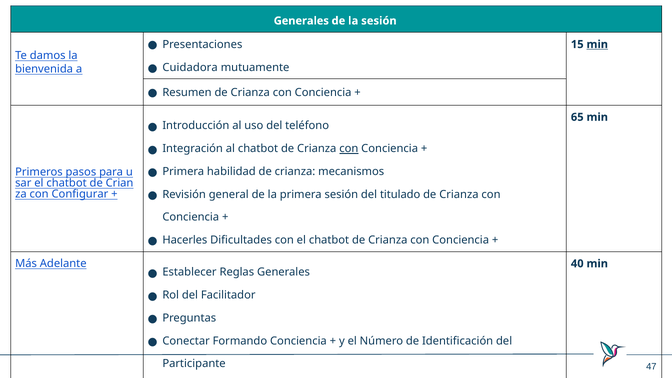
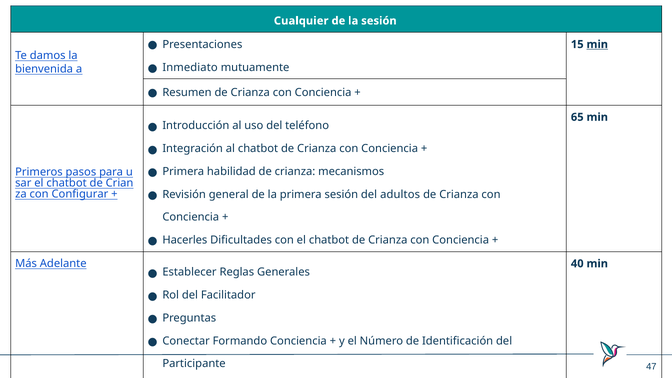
Generales: Generales -> Cualquier (301, 21)
Cuidadora: Cuidadora -> Inmediato (190, 68)
con underline: present -> none (349, 149)
titulado: titulado -> adultos (400, 194)
